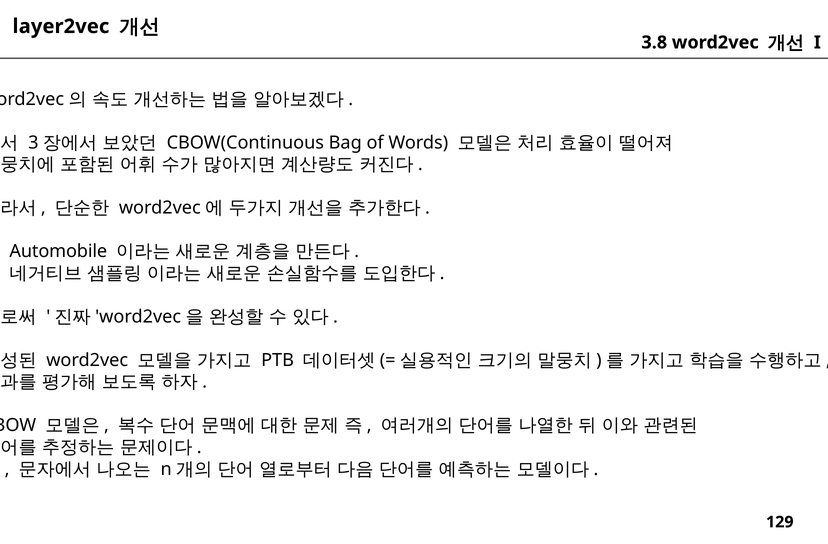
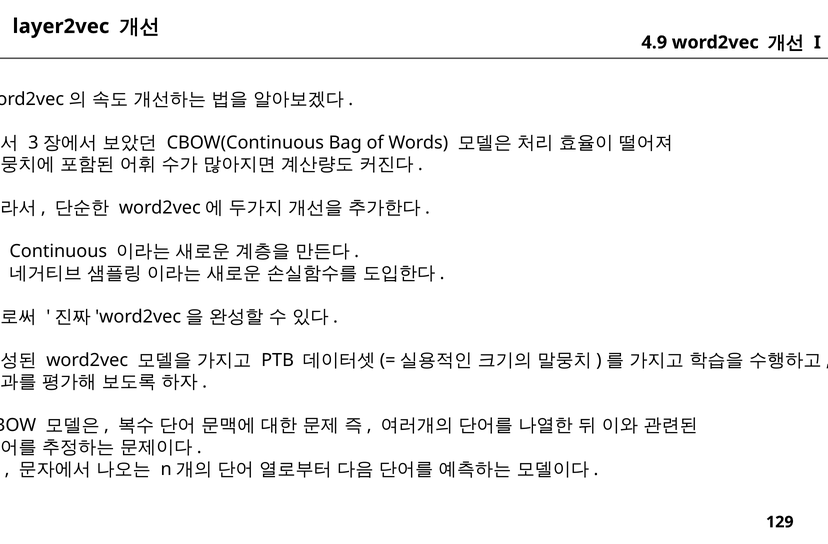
3.8: 3.8 -> 4.9 (654, 42)
Automobile: Automobile -> Continuous (58, 251)
